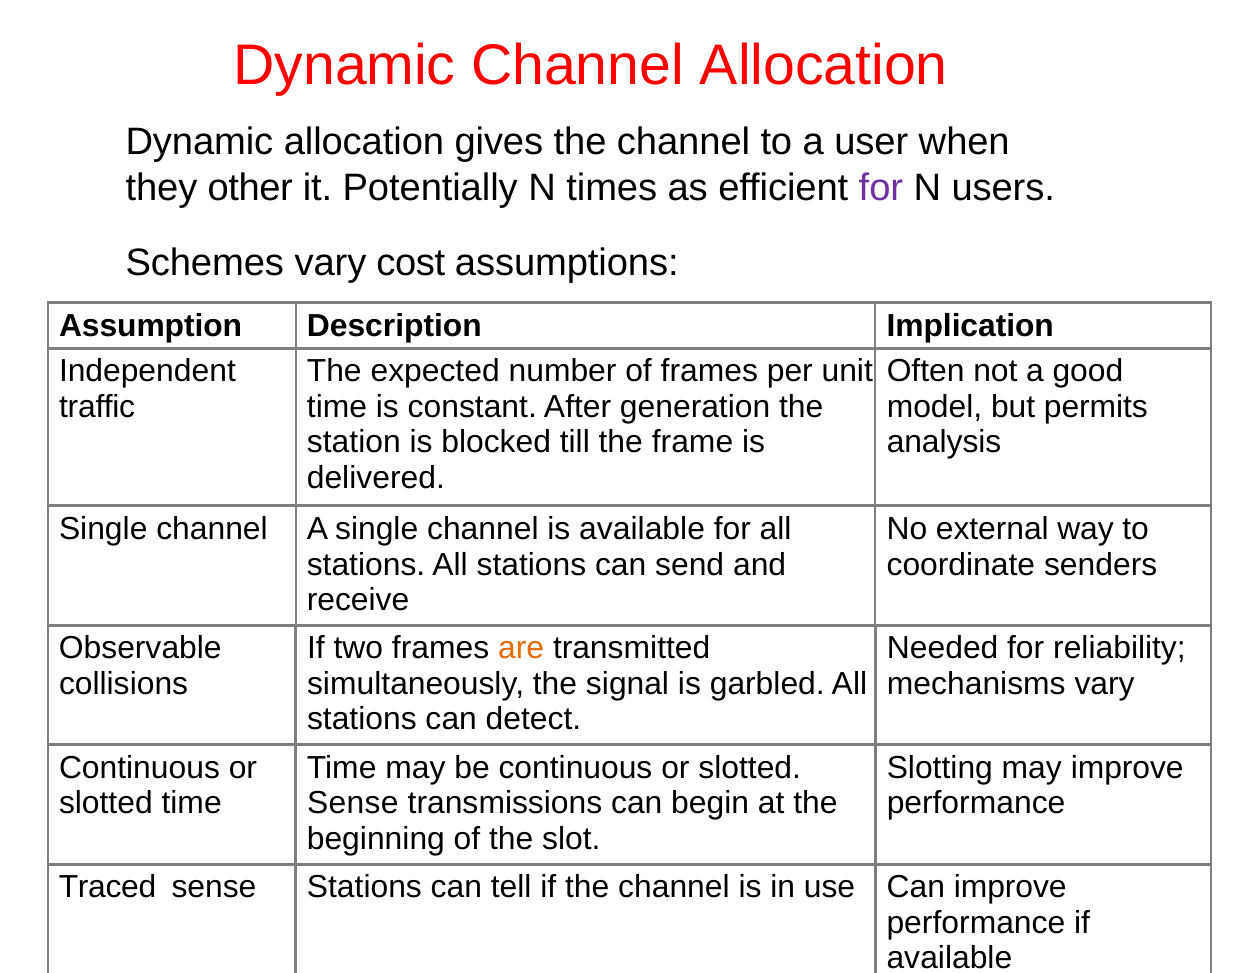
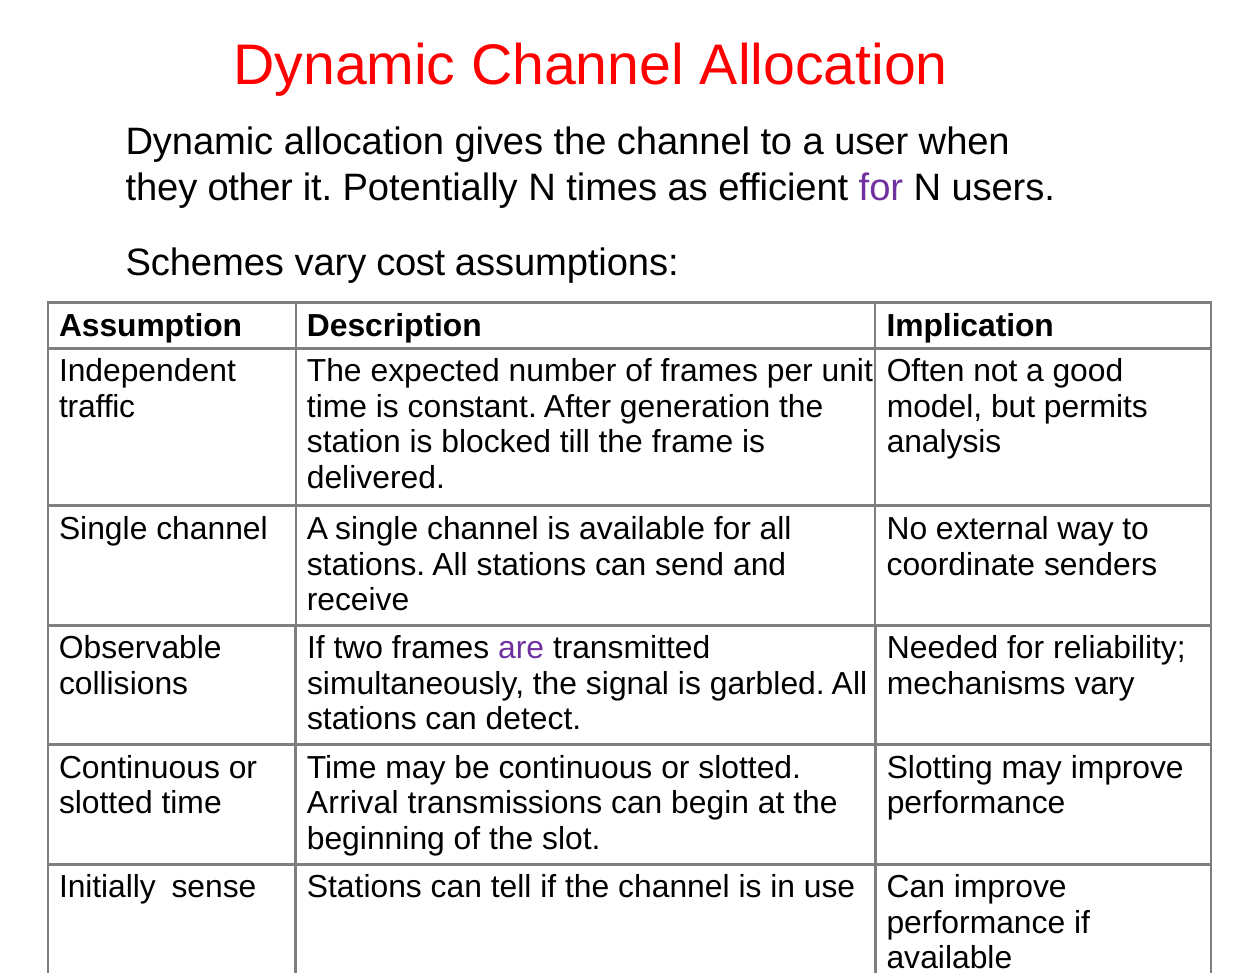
are colour: orange -> purple (521, 648)
Sense: Sense -> Arrival (353, 803)
Traced: Traced -> Initially (107, 887)
